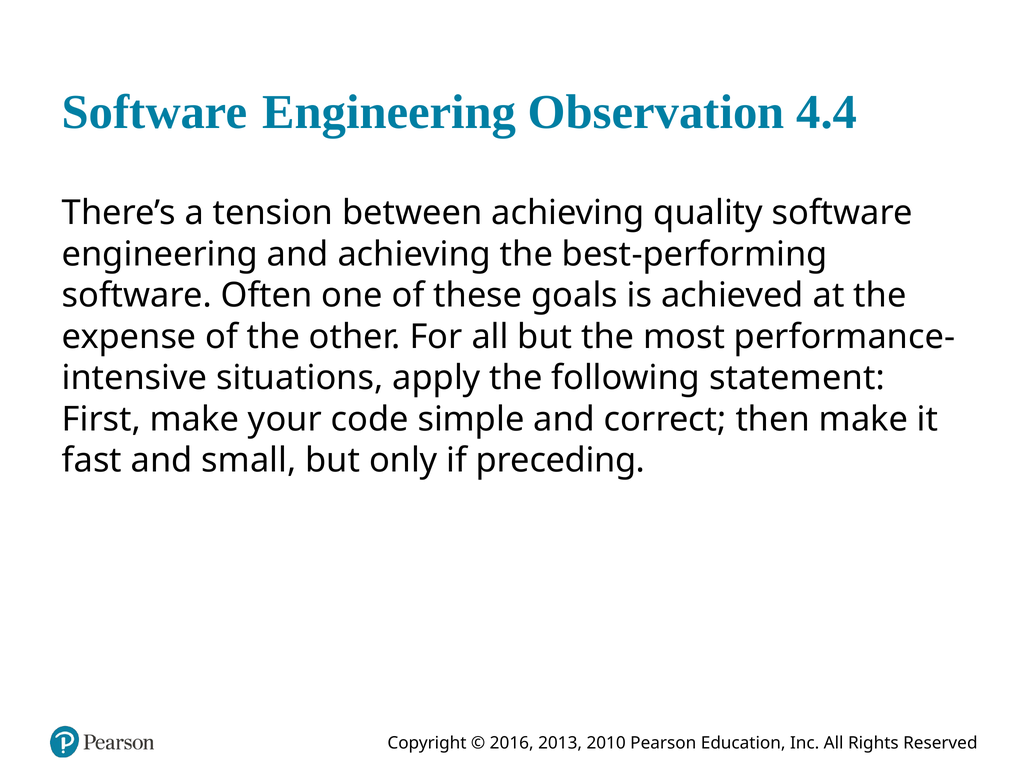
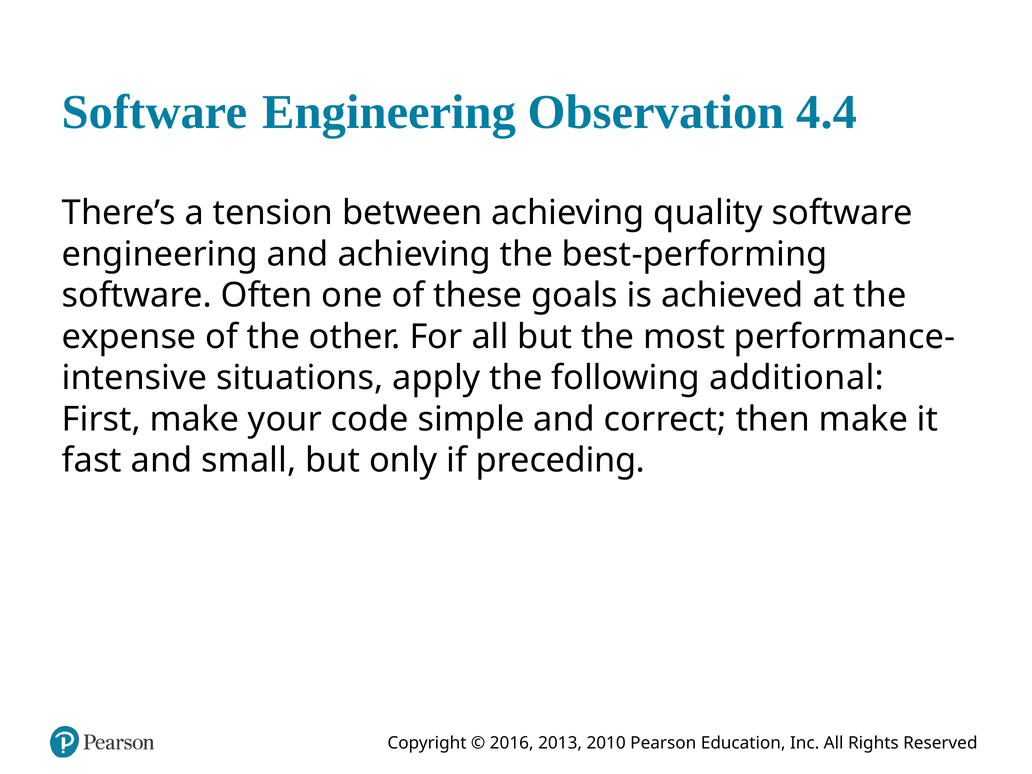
statement: statement -> additional (797, 378)
